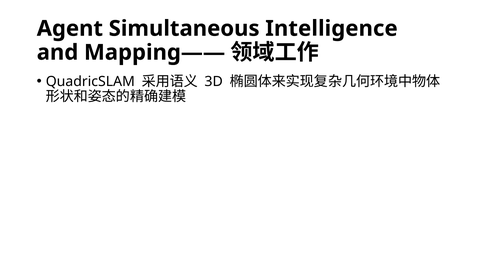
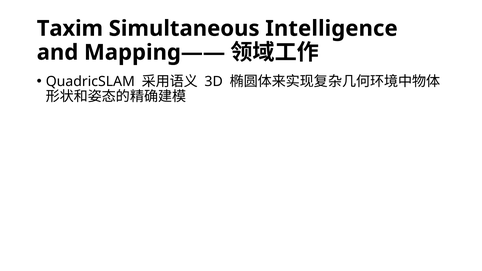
Agent: Agent -> Taxim (70, 29)
